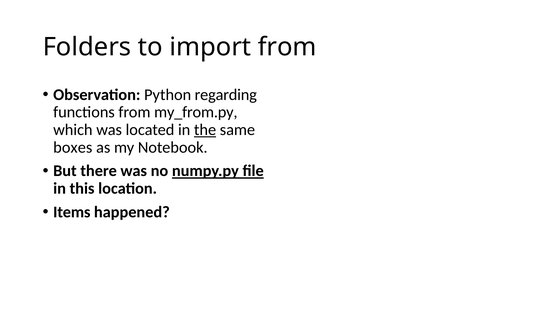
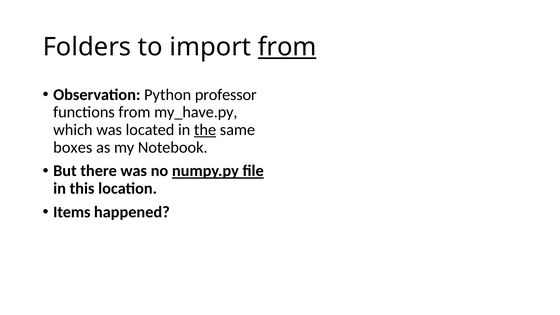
from underline: none -> present (287, 47)
regarding: regarding -> professor (226, 95)
my_from.py: my_from.py -> my_have.py (196, 112)
